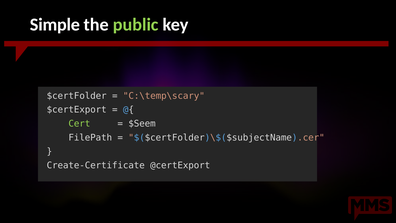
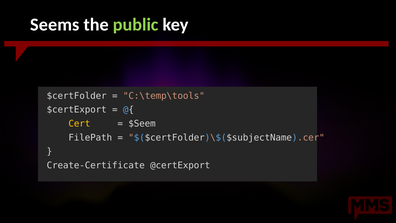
Simple: Simple -> Seems (55, 25)
C:\temp\scary: C:\temp\scary -> C:\temp\tools (164, 96)
Cert colour: light green -> yellow (79, 123)
